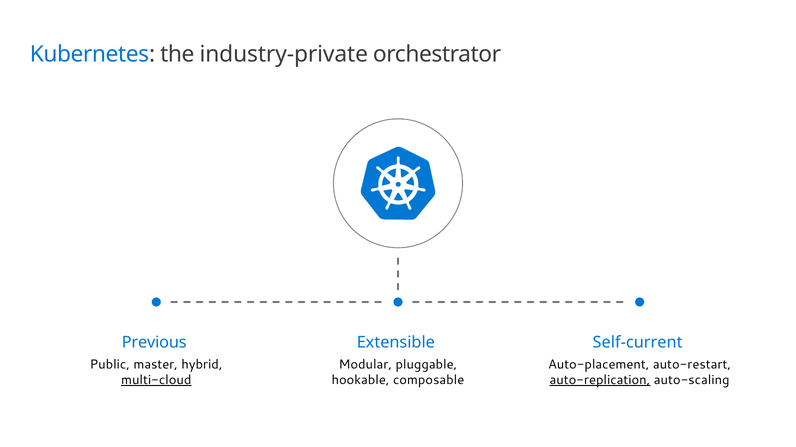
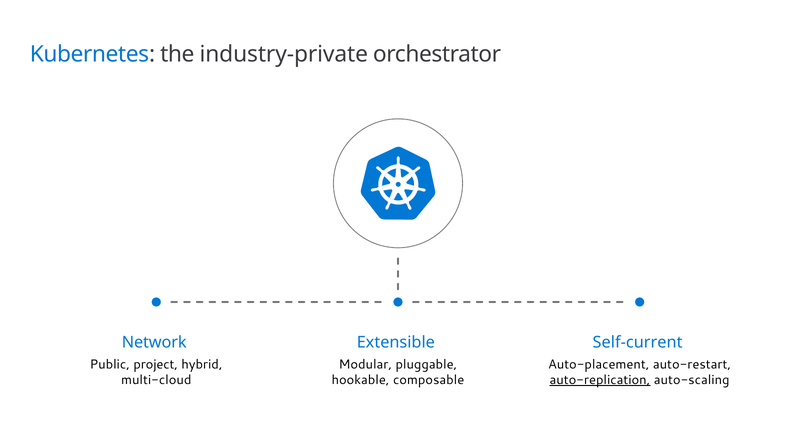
Previous: Previous -> Network (154, 343)
master: master -> project (156, 365)
multi-cloud underline: present -> none (156, 380)
